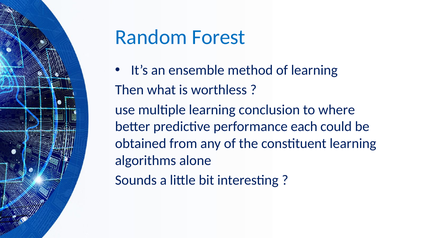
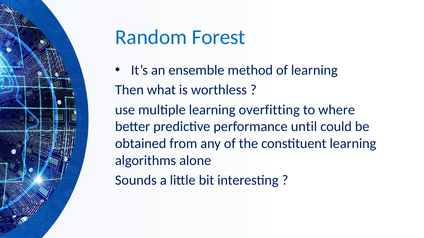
conclusion: conclusion -> overfitting (269, 110)
each: each -> until (304, 127)
